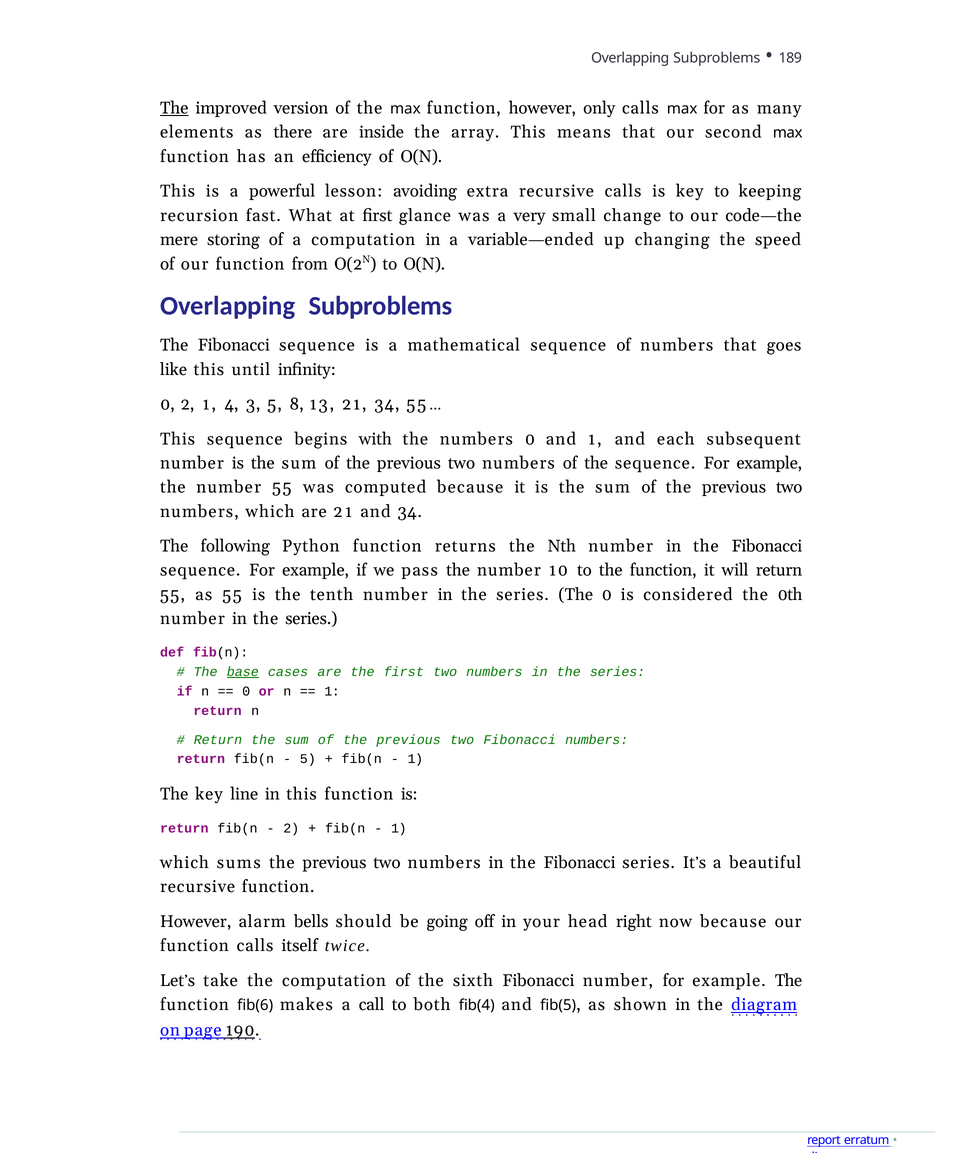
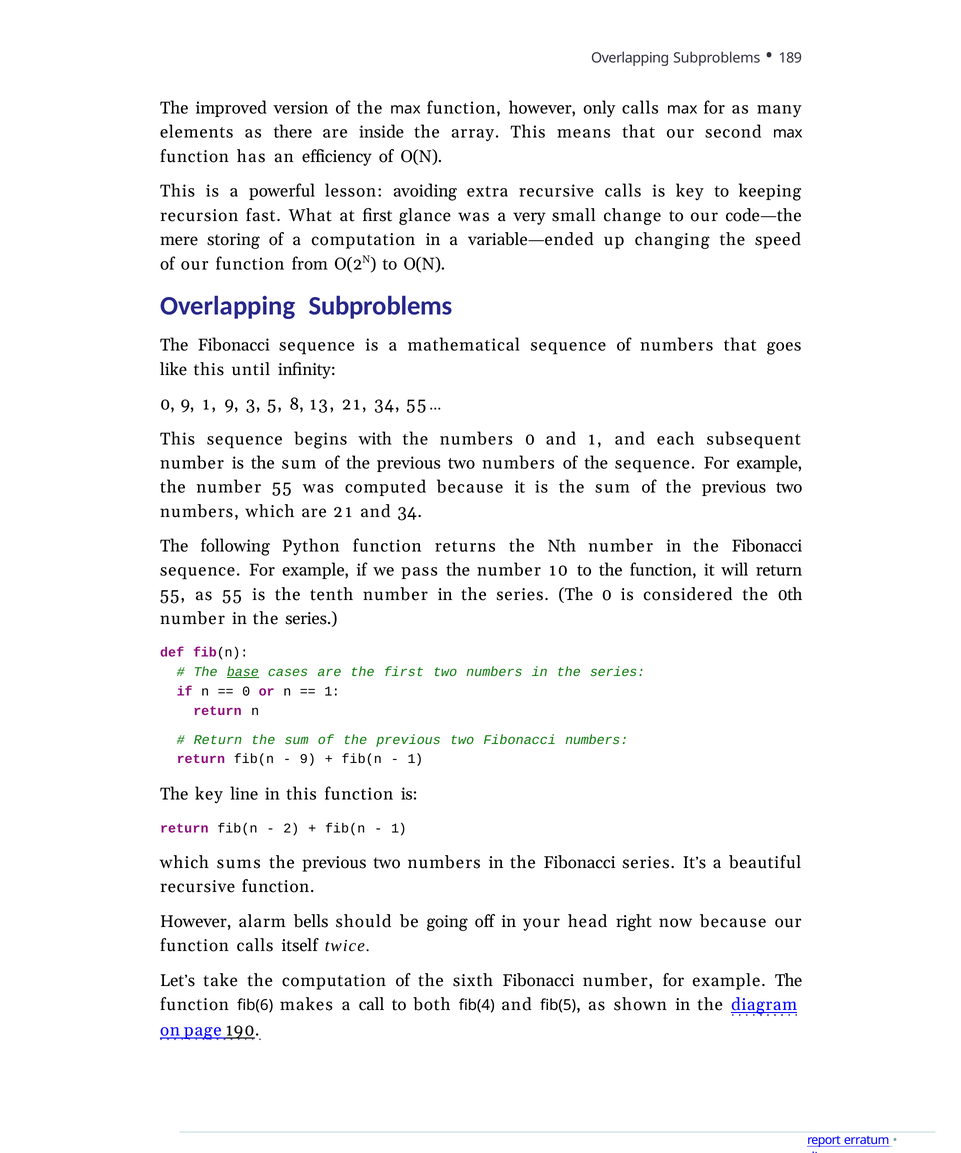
The underline: present -> none (174, 108)
0 2: 2 -> 9 (188, 404)
1 4: 4 -> 9 (232, 404)
5: 5 -> 9 (308, 759)
